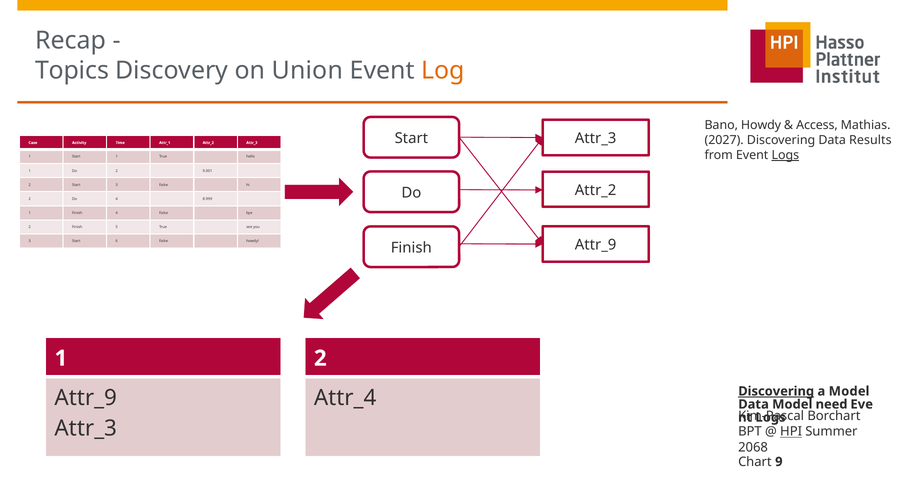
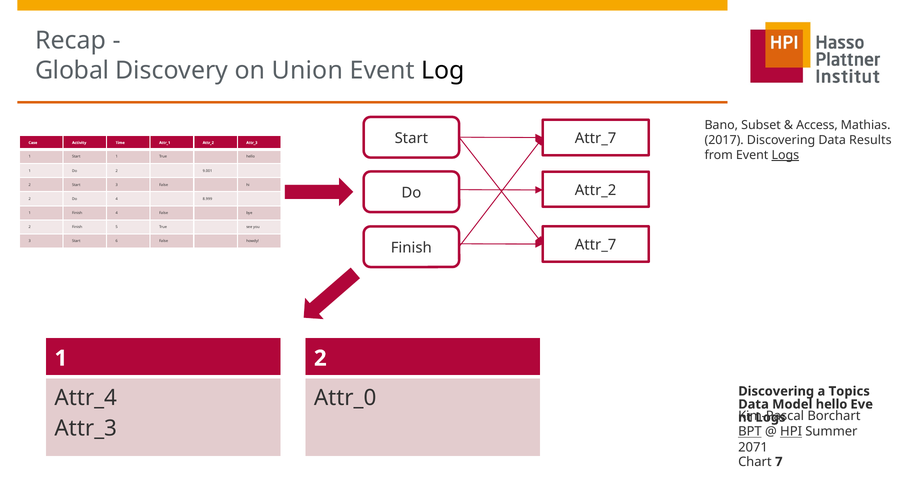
Topics: Topics -> Global (72, 71)
Log colour: orange -> black (443, 71)
Bano Howdy: Howdy -> Subset (761, 125)
Attr_3: Attr_3 -> Attr_7 (596, 139)
2027: 2027 -> 2017 (724, 140)
Attr_9: Attr_9 -> Attr_7 (596, 245)
Discovering underline: present -> none (776, 392)
a Model: Model -> Topics (849, 392)
Attr_9: Attr_9 -> Attr_4 (86, 398)
Attr_4: Attr_4 -> Attr_0 (345, 398)
Model need: need -> hello (832, 405)
BPT underline: none -> present (750, 432)
2068: 2068 -> 2071 (753, 448)
9: 9 -> 7 (779, 462)
